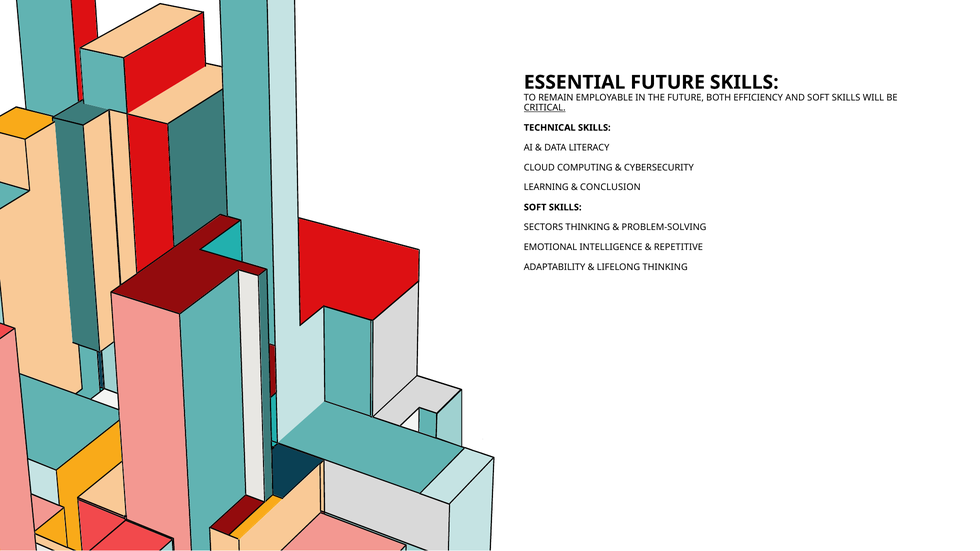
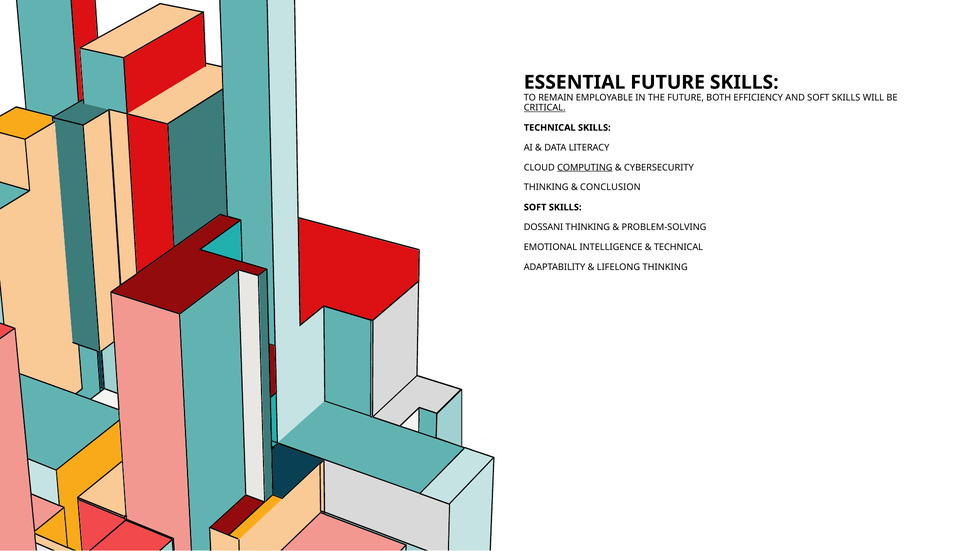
COMPUTING underline: none -> present (585, 168)
LEARNING: LEARNING -> THINKING (546, 187)
SECTORS: SECTORS -> DOSSANI (544, 227)
REPETITIVE: REPETITIVE -> TECHNICAL (678, 247)
